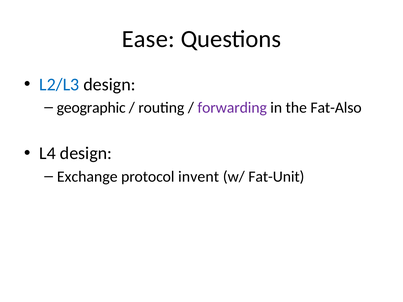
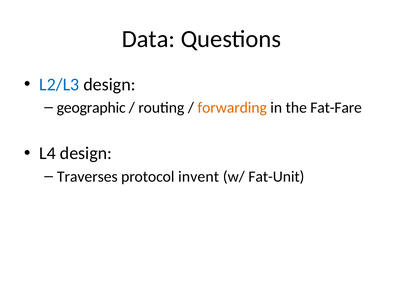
Ease: Ease -> Data (148, 39)
forwarding colour: purple -> orange (232, 108)
Fat-Also: Fat-Also -> Fat-Fare (336, 108)
Exchange: Exchange -> Traverses (87, 177)
